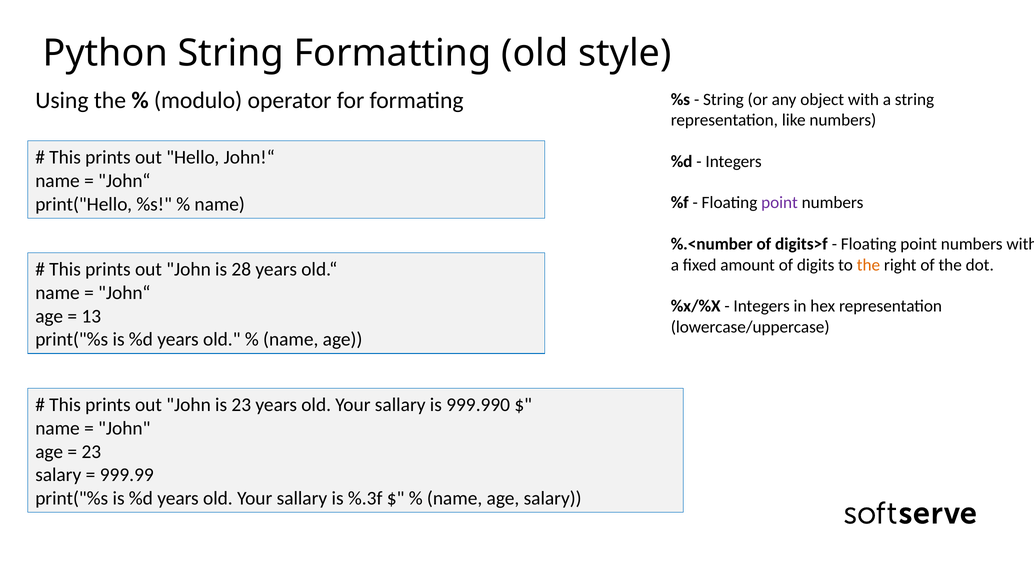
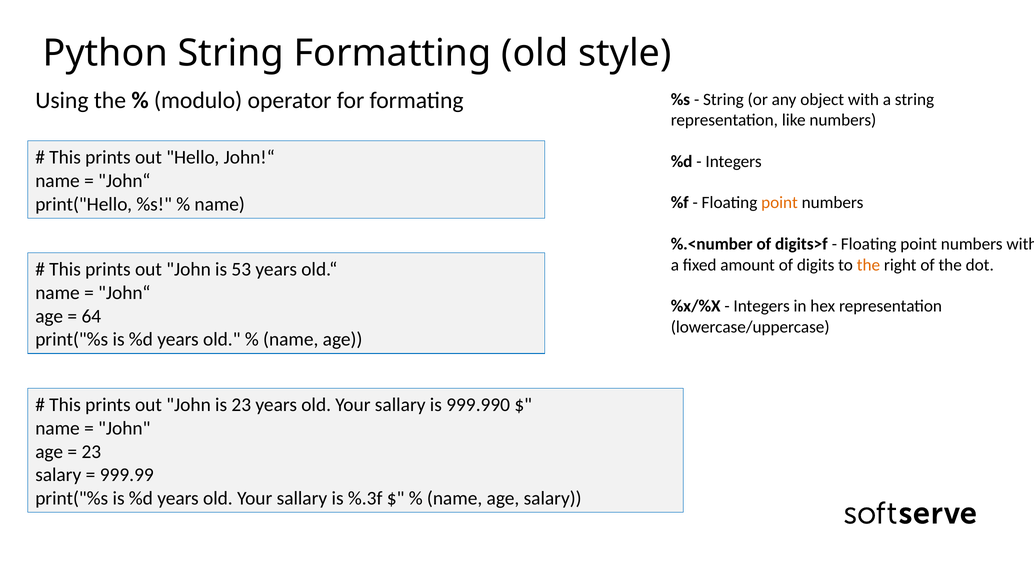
point colour: purple -> orange (779, 203)
28: 28 -> 53 (241, 269)
13: 13 -> 64 (91, 316)
